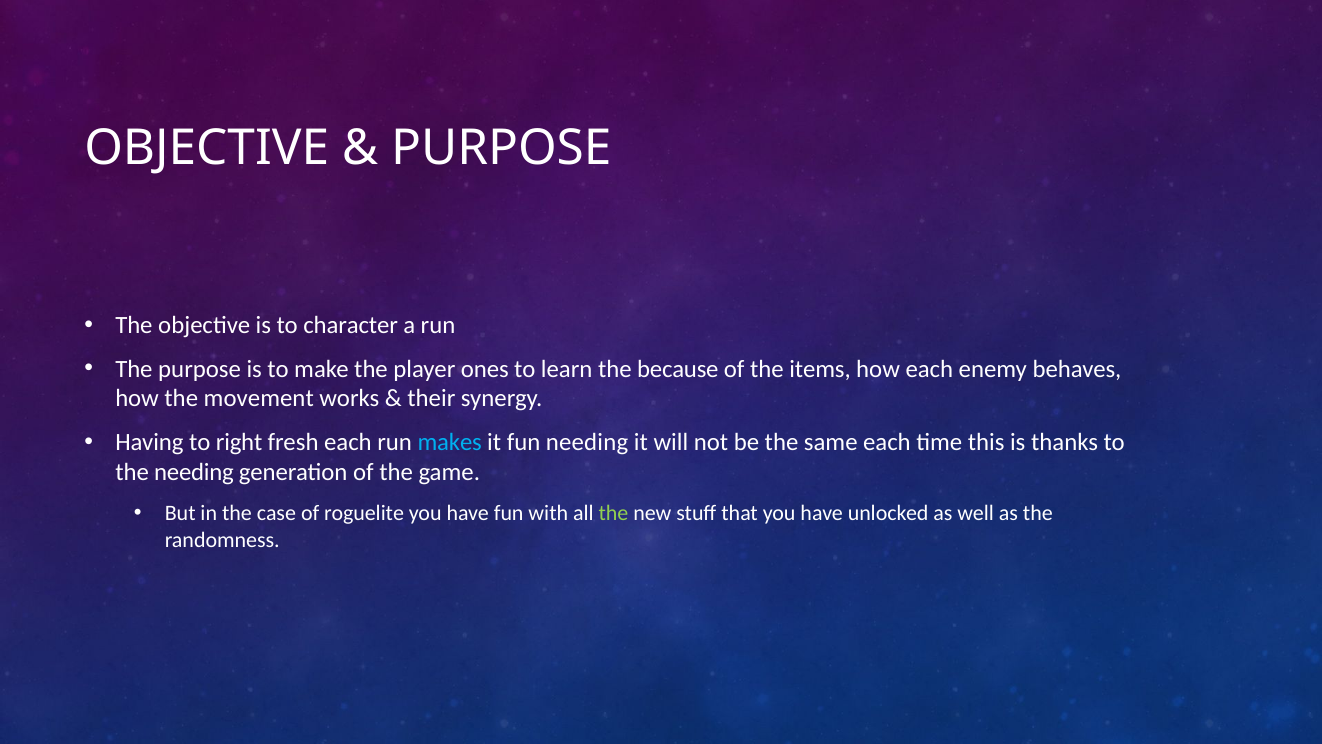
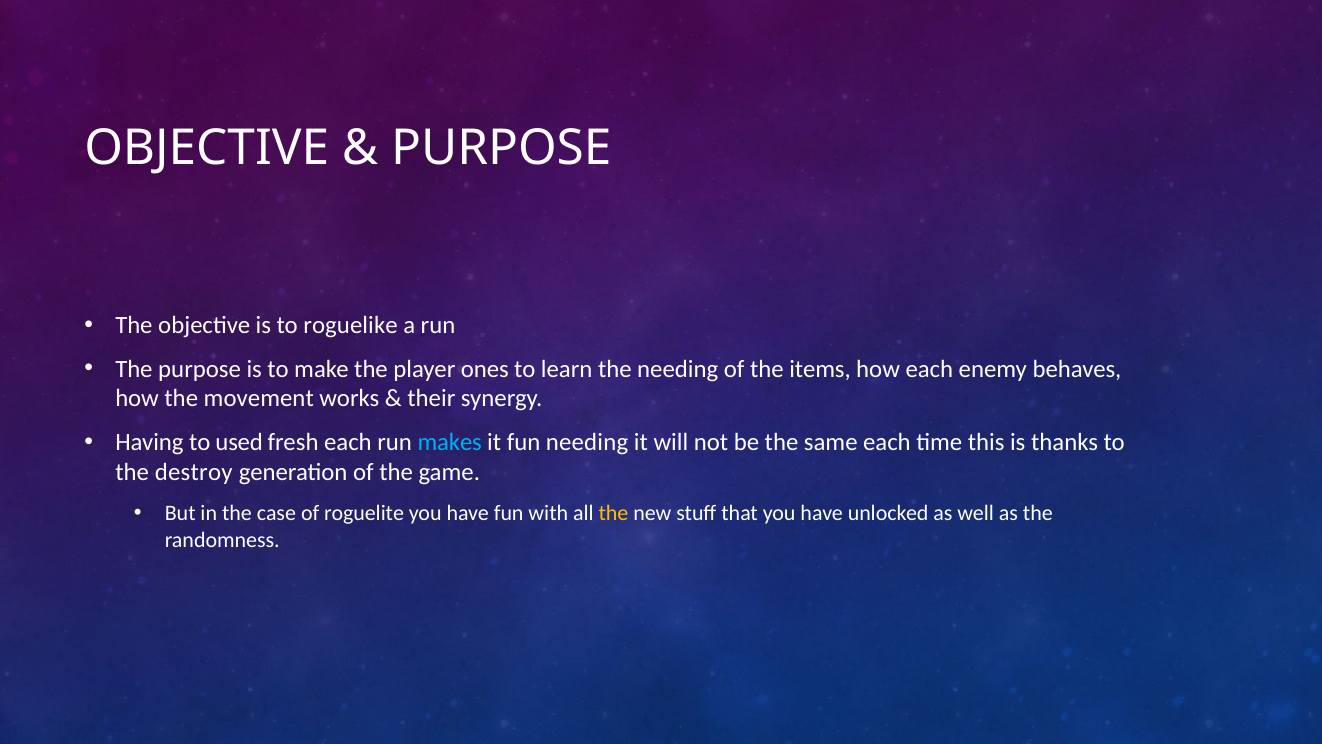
character: character -> roguelike (351, 325)
the because: because -> needing (678, 369)
right: right -> used (239, 442)
the needing: needing -> destroy (194, 472)
the colour: light green -> yellow (613, 513)
